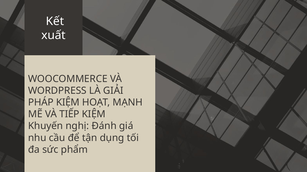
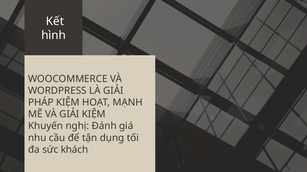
xuất: xuất -> hình (54, 35)
VÀ TIẾP: TIẾP -> GIẢI (69, 115)
phẩm: phẩm -> khách (74, 150)
